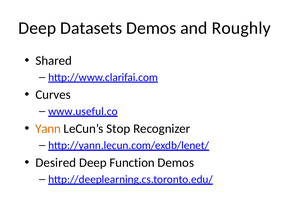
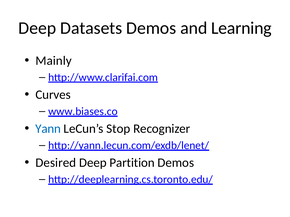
Roughly: Roughly -> Learning (241, 28)
Shared: Shared -> Mainly (54, 61)
www.useful.co: www.useful.co -> www.biases.co (83, 112)
Yann colour: orange -> blue (48, 129)
Function: Function -> Partition (132, 163)
